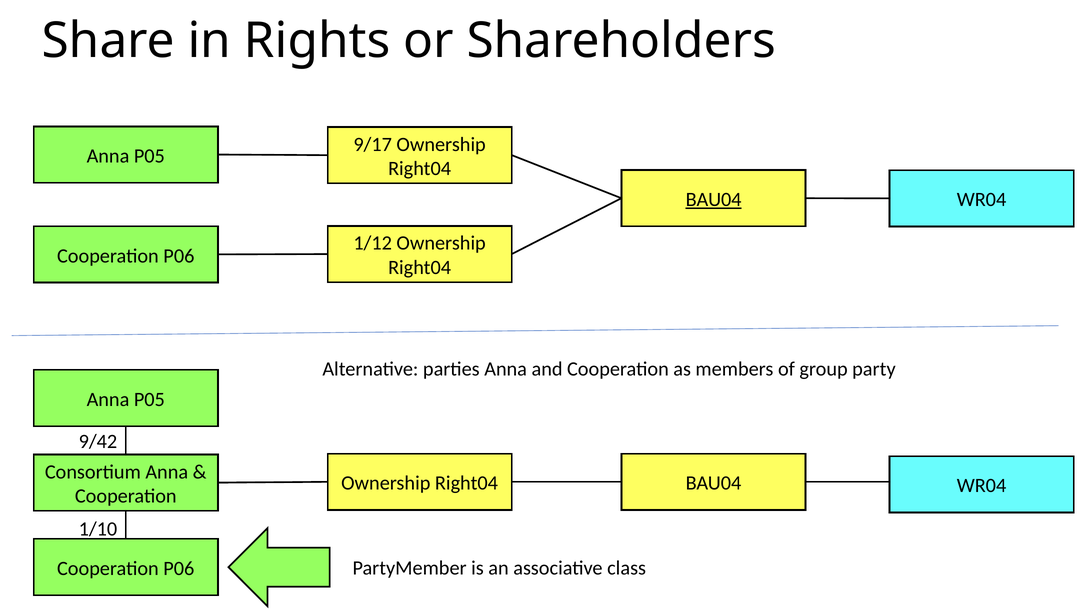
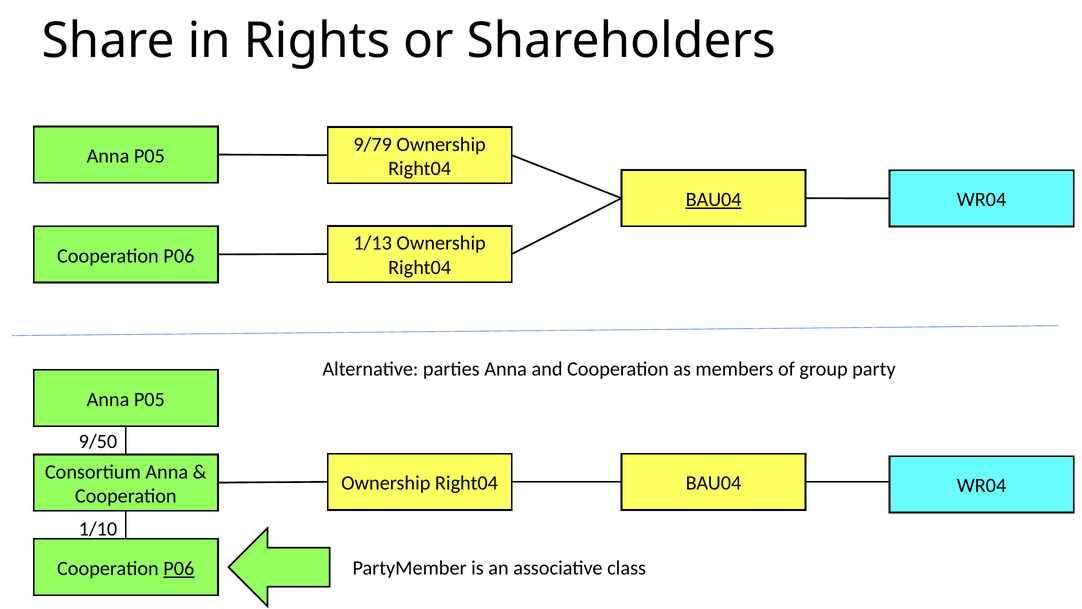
9/17: 9/17 -> 9/79 (373, 144)
1/12: 1/12 -> 1/13 (373, 243)
9/42: 9/42 -> 9/50 (98, 441)
P06 underline: none -> present (179, 568)
